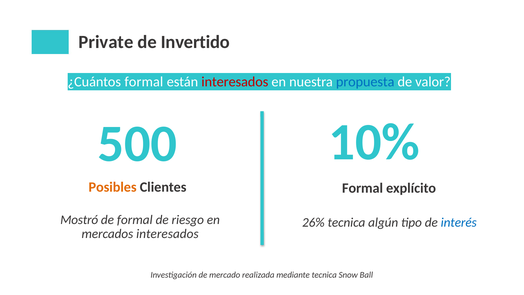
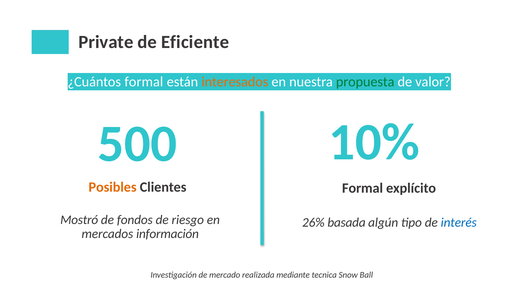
Invertido: Invertido -> Eficiente (195, 42)
interesados colour: red -> orange (235, 82)
propuesta colour: blue -> green (365, 82)
de formal: formal -> fondos (135, 220)
26% tecnica: tecnica -> basada (347, 222)
mercados interesados: interesados -> información (168, 234)
